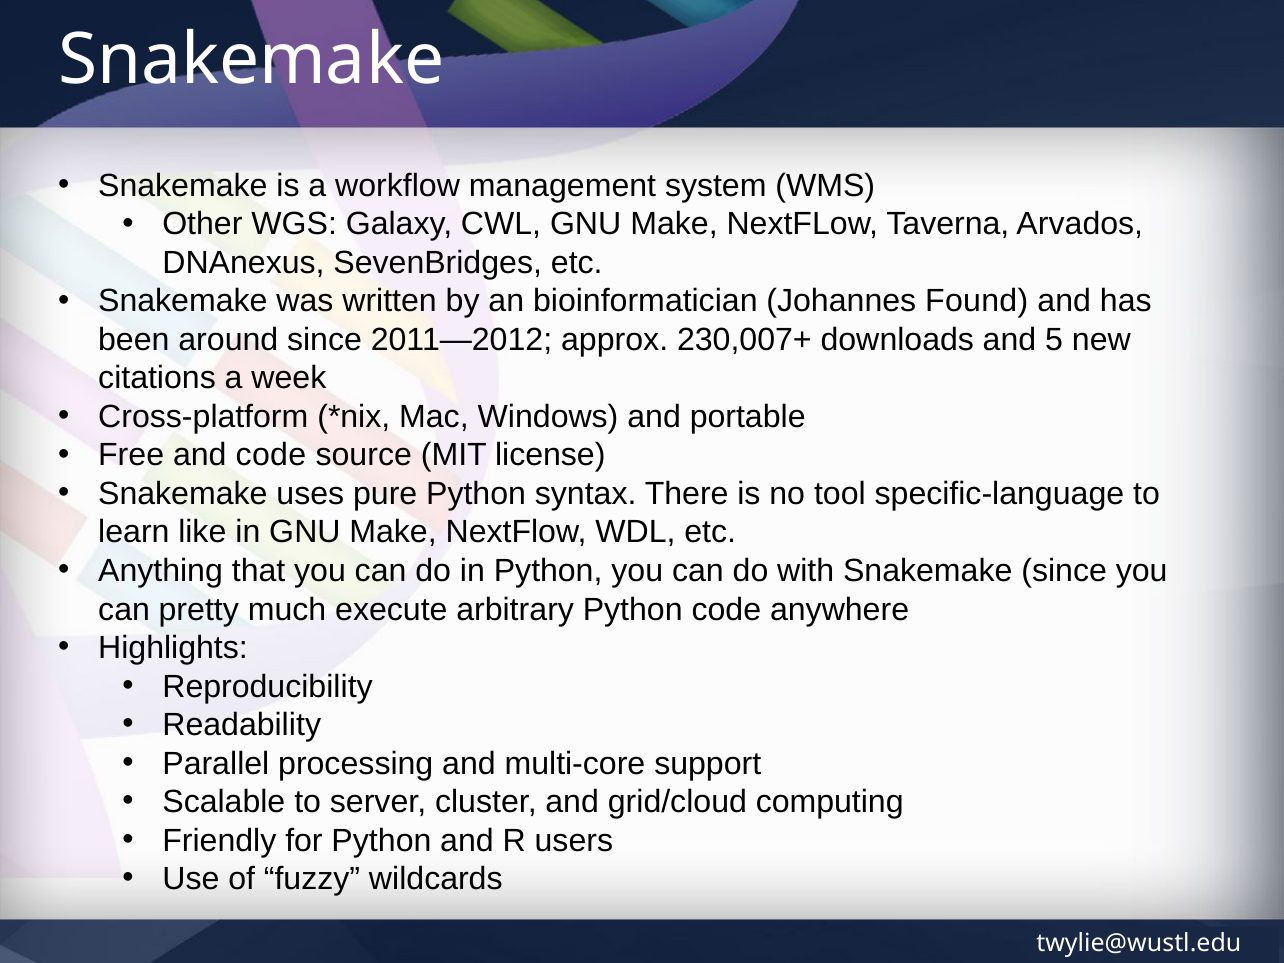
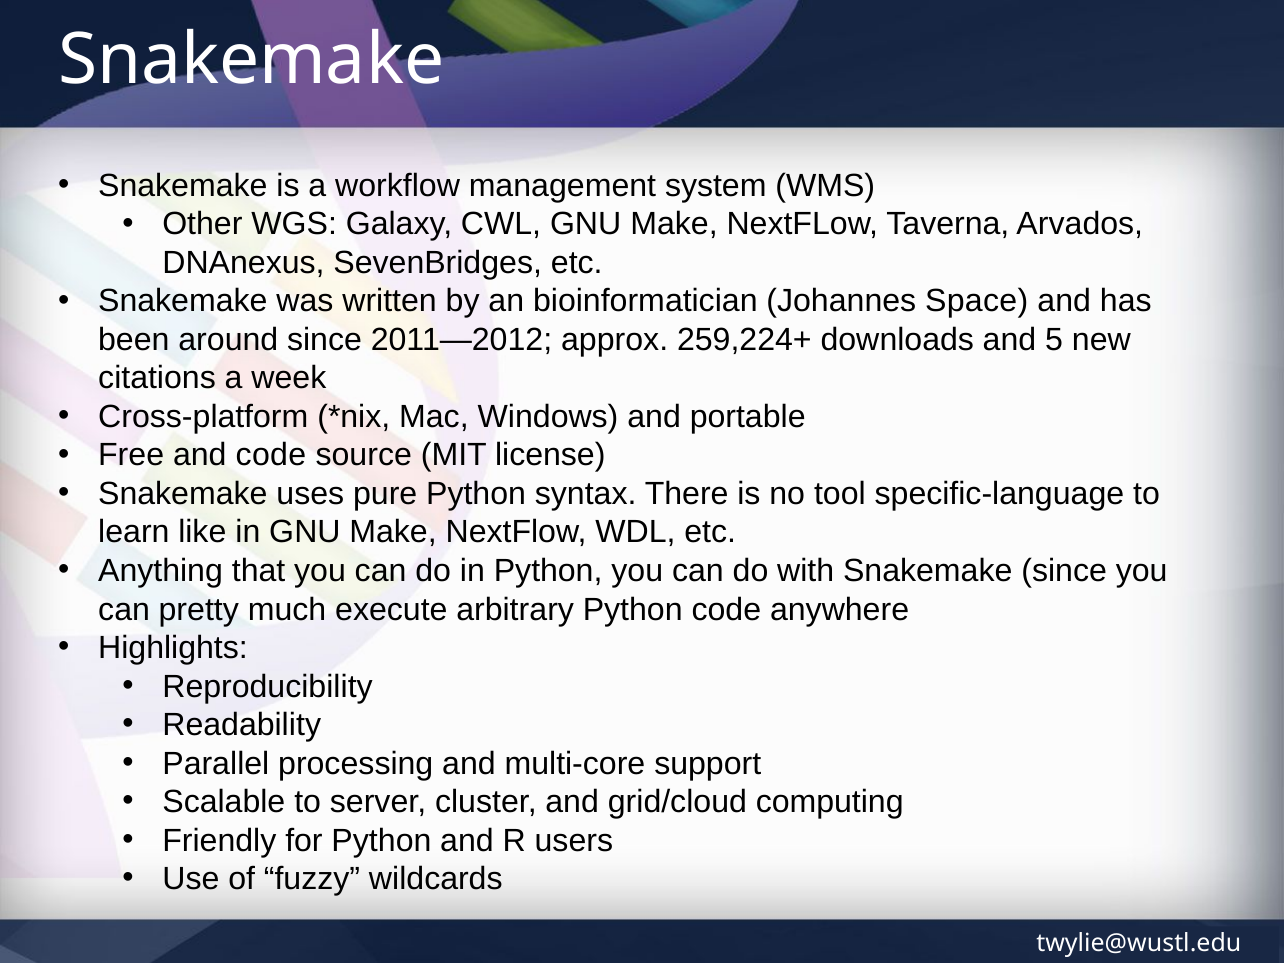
Found: Found -> Space (977, 301)
230,007+: 230,007+ -> 259,224+ (744, 340)
